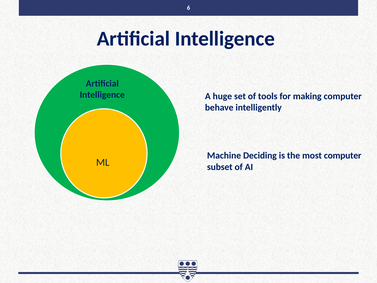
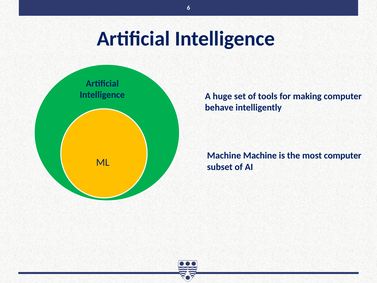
Machine Deciding: Deciding -> Machine (260, 155)
